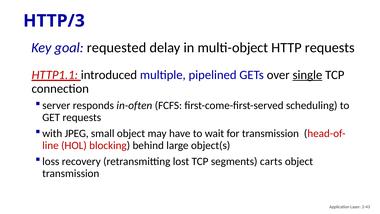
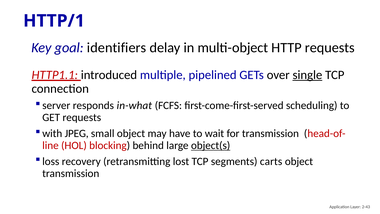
HTTP/3: HTTP/3 -> HTTP/1 (54, 21)
requested: requested -> identifiers (117, 48)
in-often: in-often -> in-what (134, 105)
object(s underline: none -> present (211, 145)
